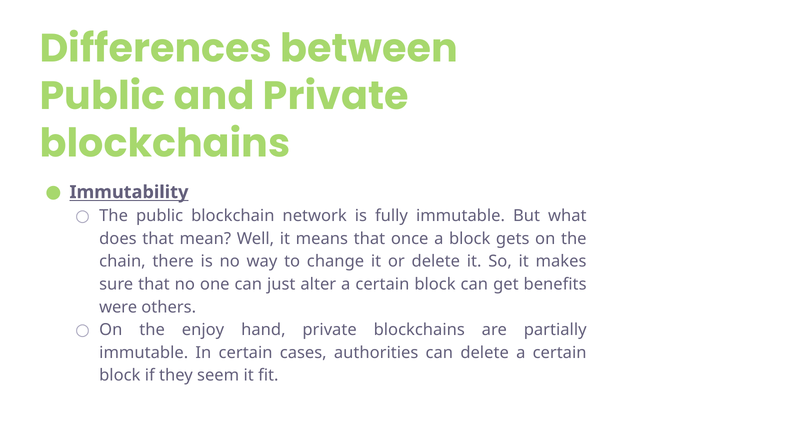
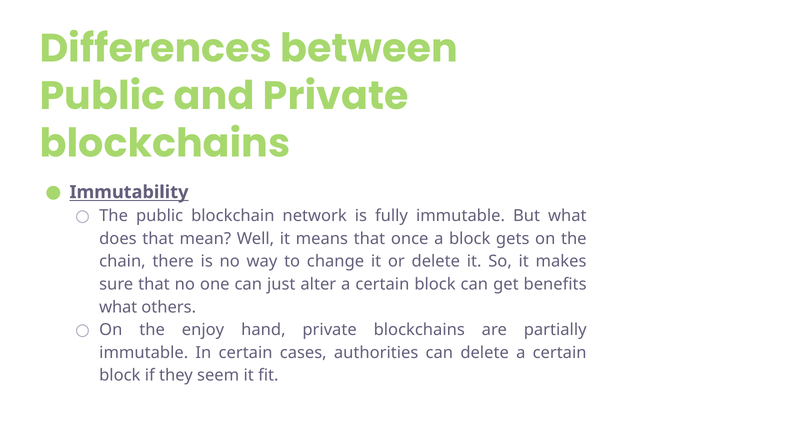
were: were -> what (118, 307)
